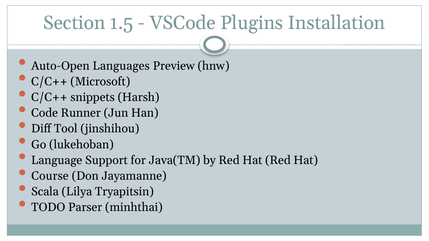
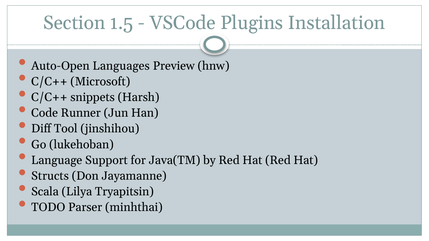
Course: Course -> Structs (50, 176)
